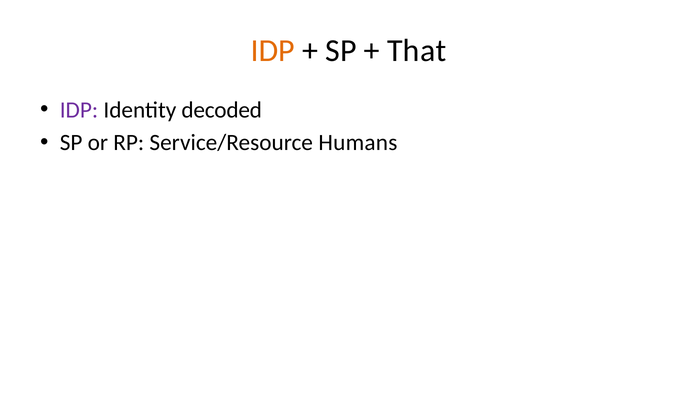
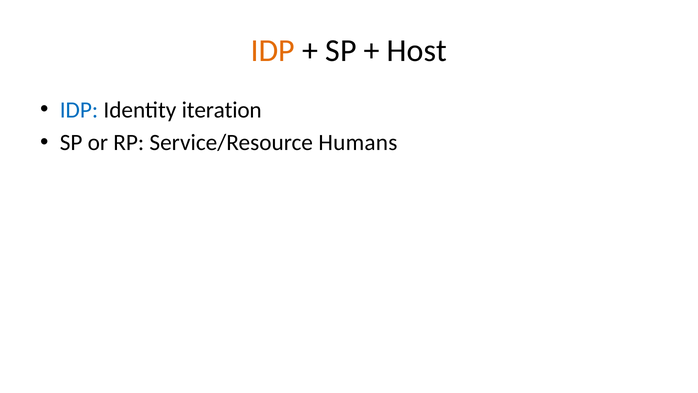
That: That -> Host (417, 51)
IDP colour: purple -> blue (79, 110)
decoded: decoded -> iteration (222, 110)
